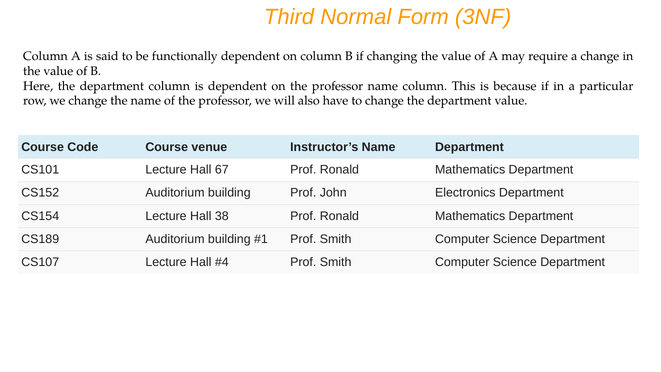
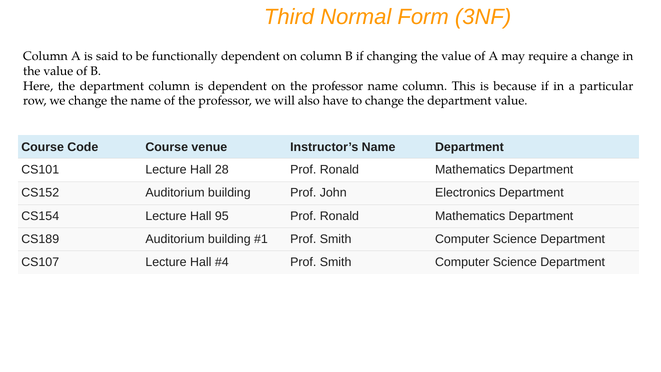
67: 67 -> 28 (222, 170)
38: 38 -> 95 (222, 216)
